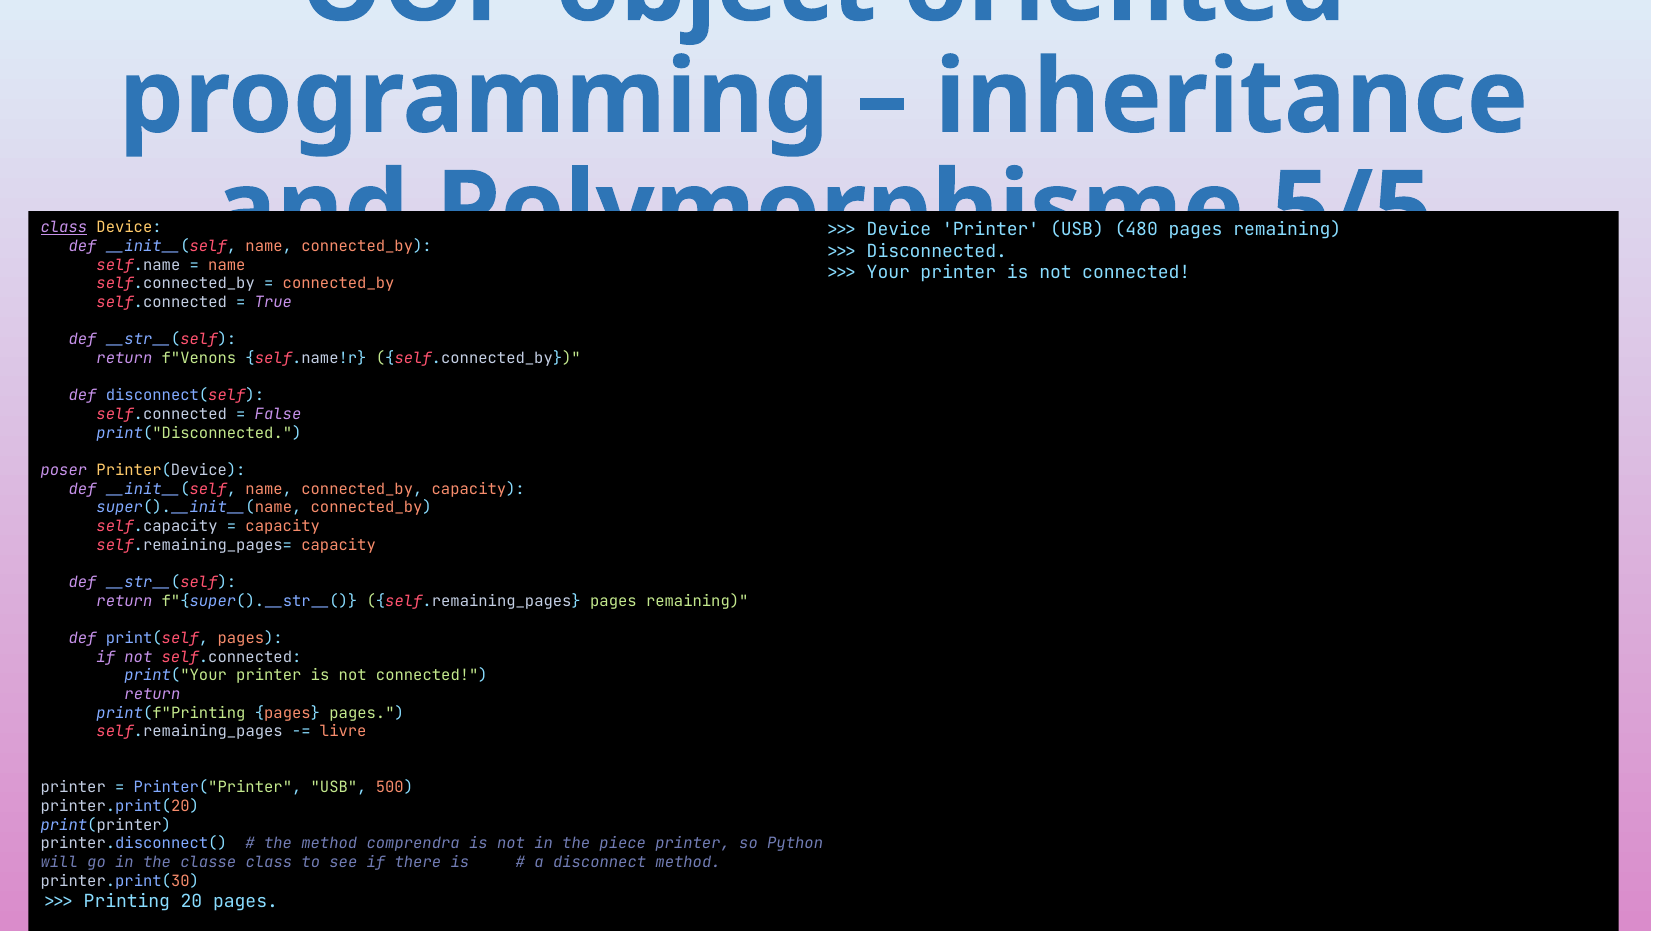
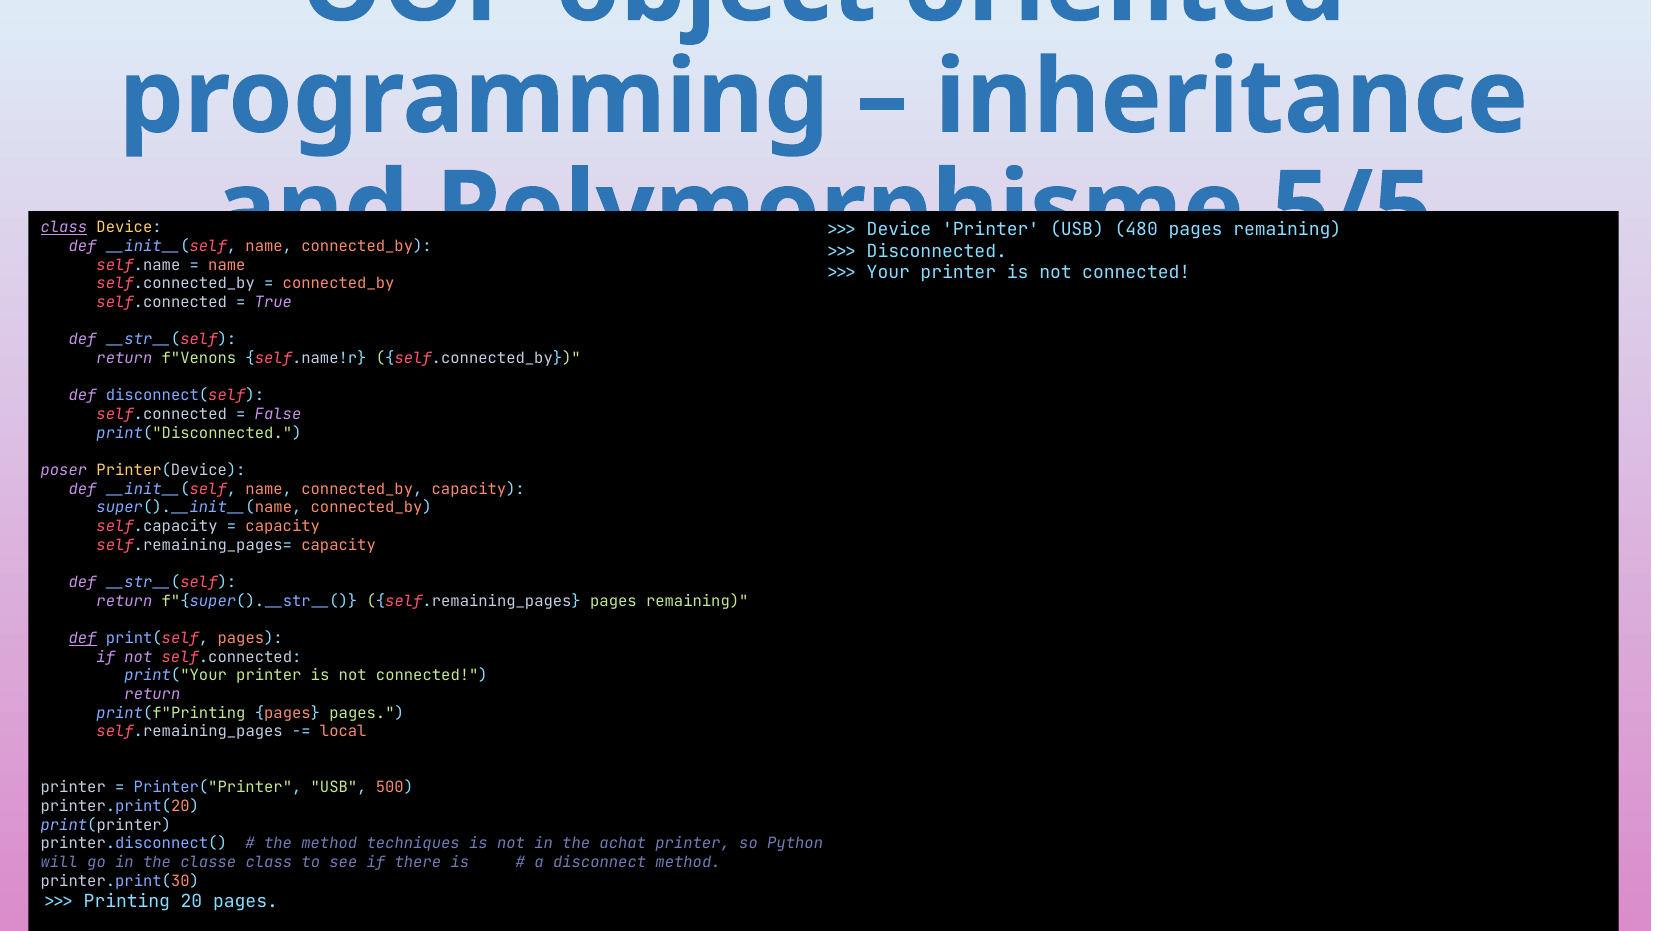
def underline: none -> present (83, 638)
livre: livre -> local (343, 732)
comprendra: comprendra -> techniques (413, 844)
piece: piece -> achat (623, 844)
